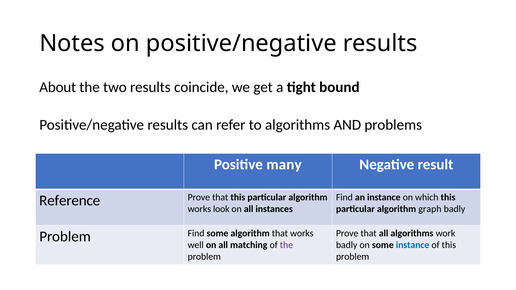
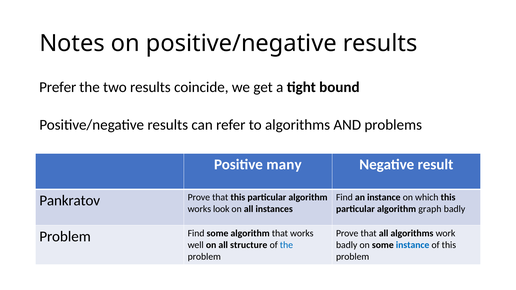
About: About -> Prefer (58, 87)
Reference: Reference -> Pankratov (70, 201)
matching: matching -> structure (249, 245)
the colour: purple -> blue (286, 245)
